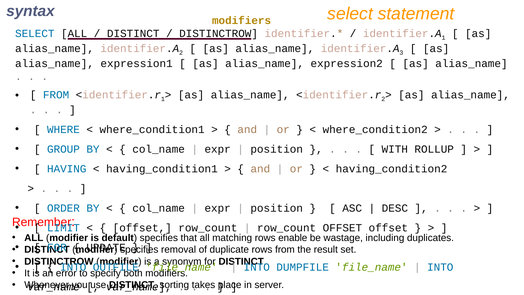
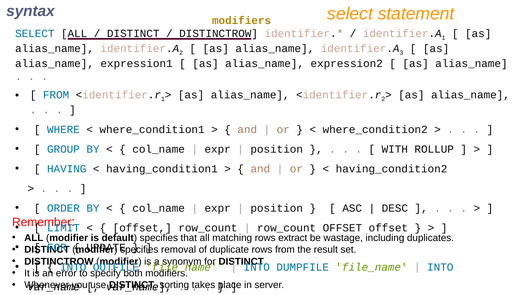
enable: enable -> extract (293, 238)
